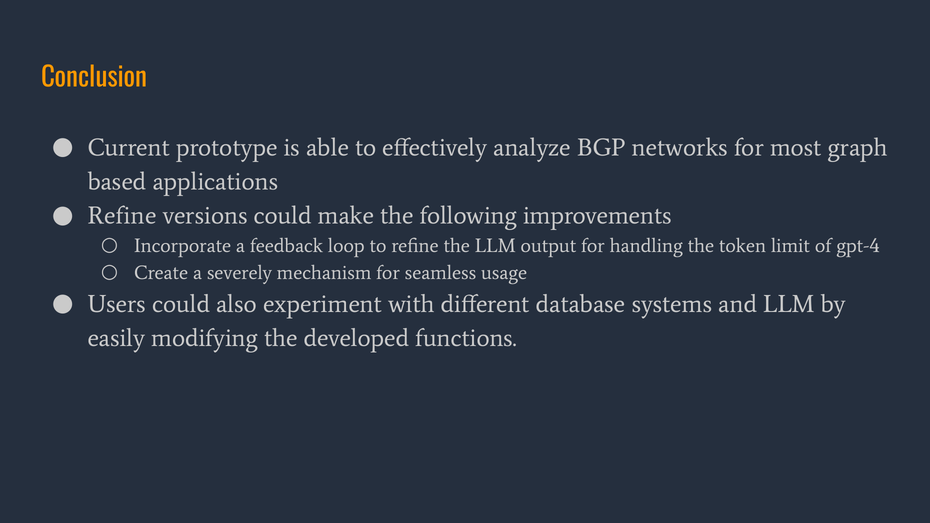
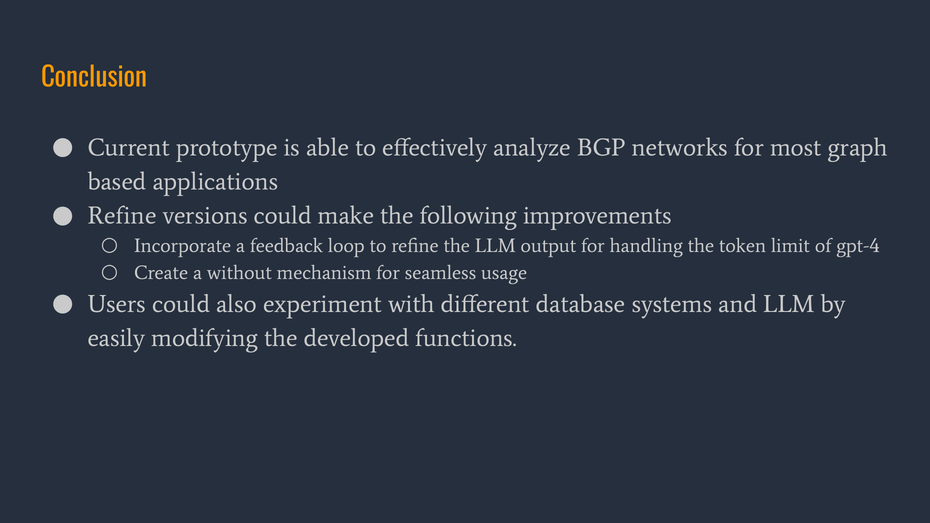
severely: severely -> without (239, 273)
